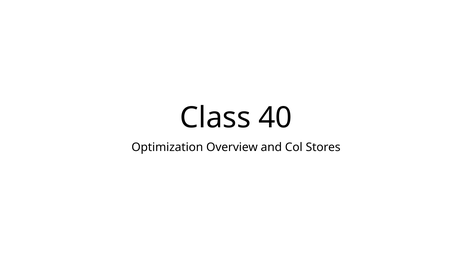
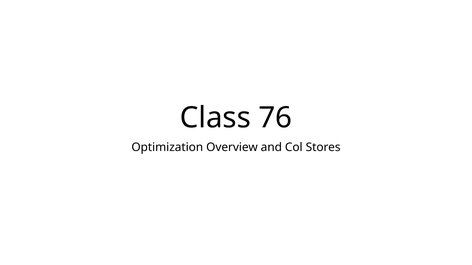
40: 40 -> 76 (275, 118)
